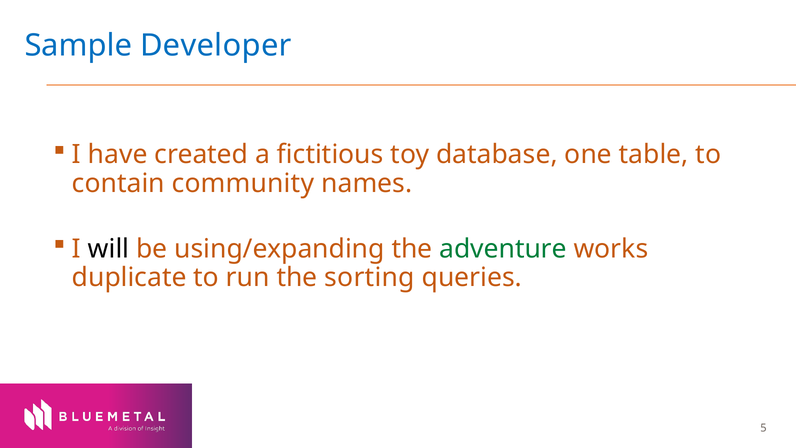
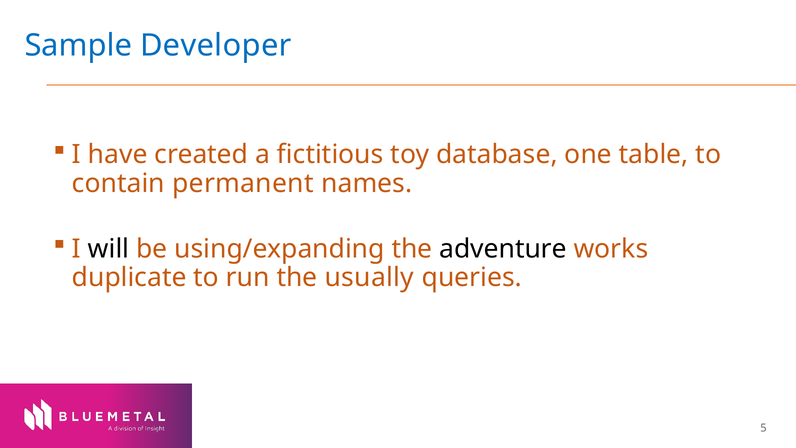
community: community -> permanent (243, 183)
adventure colour: green -> black (503, 249)
sorting: sorting -> usually (369, 277)
